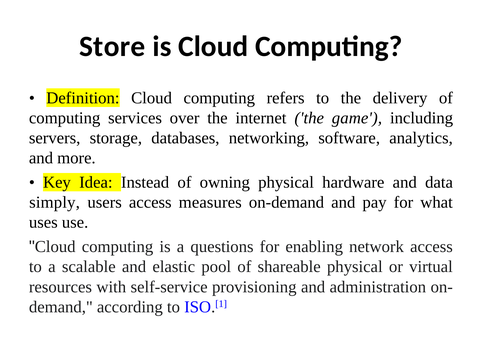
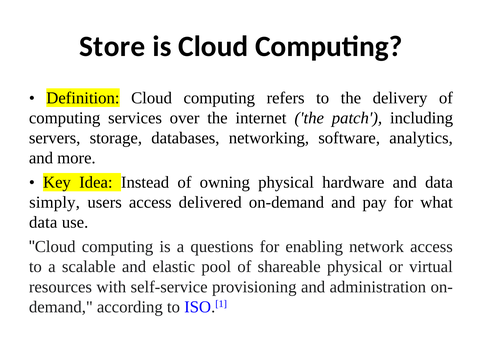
game: game -> patch (357, 118)
measures: measures -> delivered (210, 203)
uses: uses -> data (43, 223)
